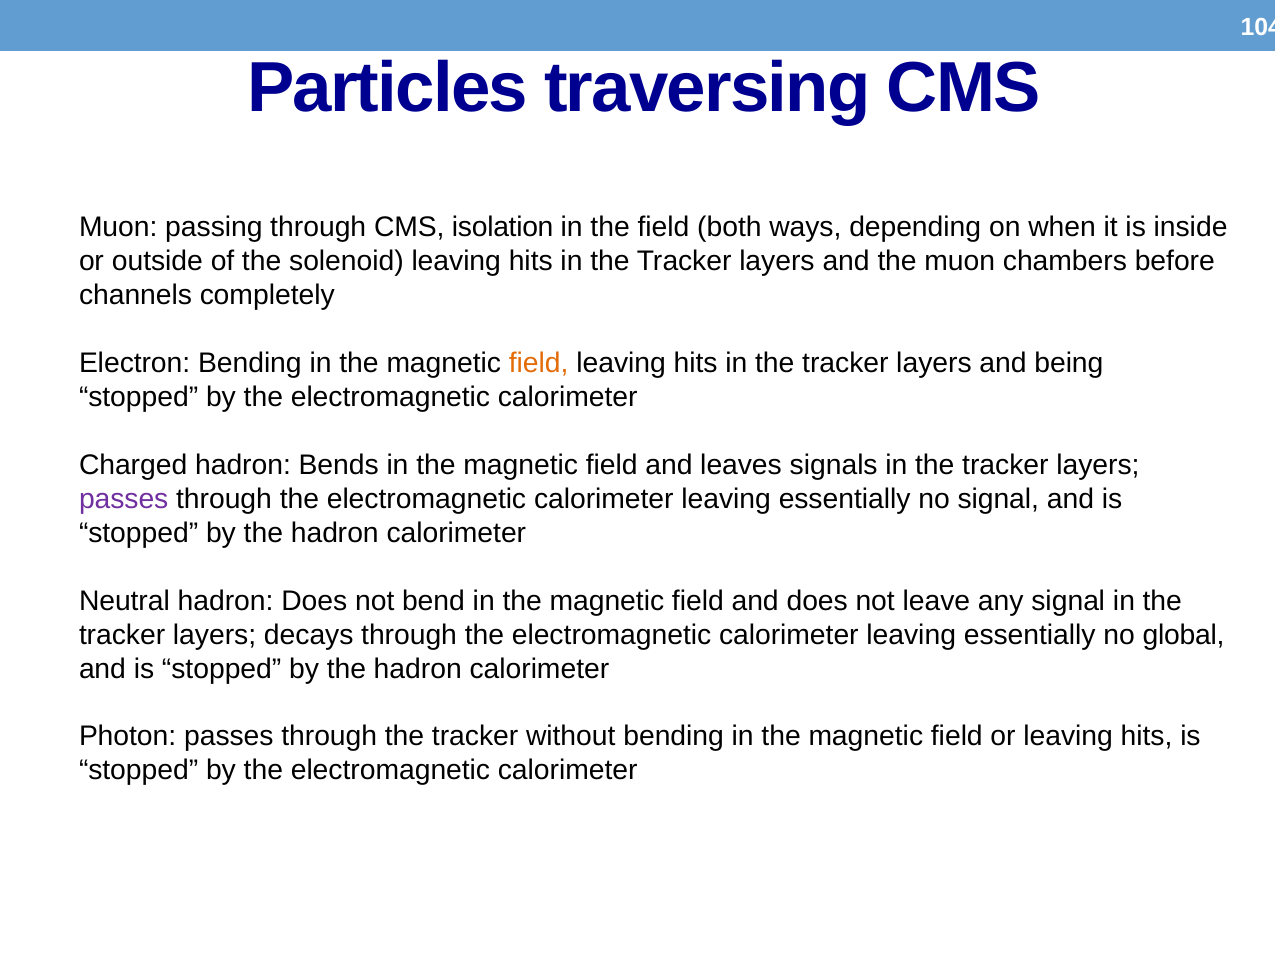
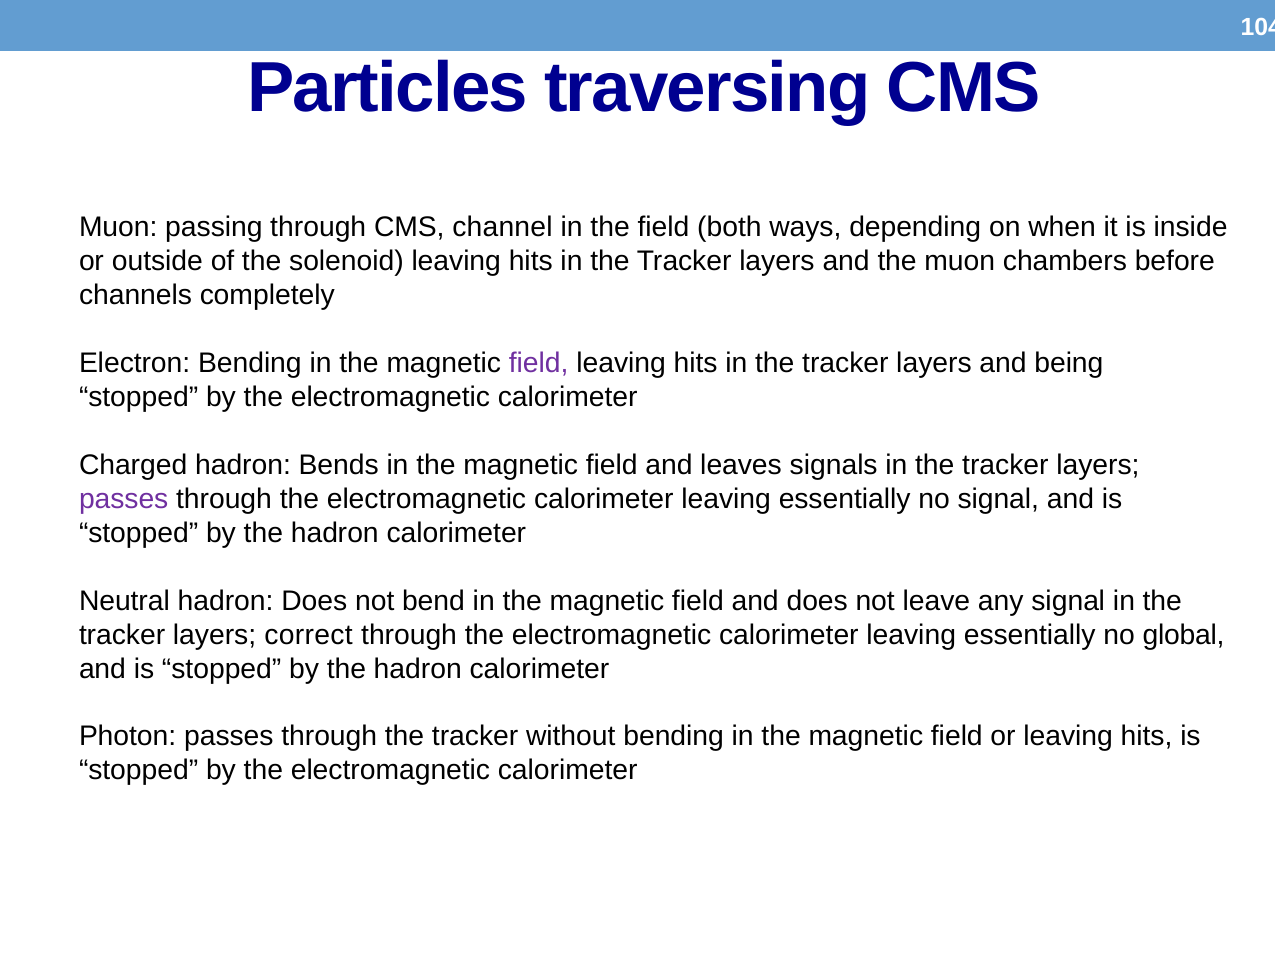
isolation: isolation -> channel (502, 227)
field colour: orange -> purple (539, 363)
decays: decays -> correct (309, 635)
